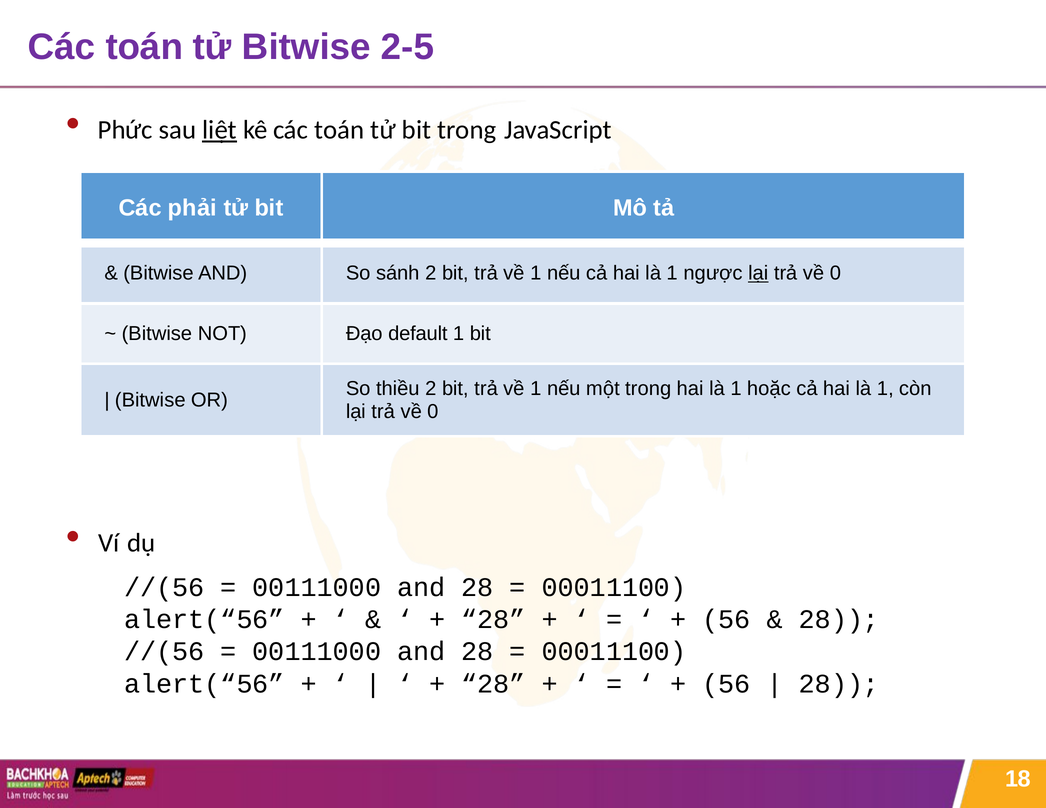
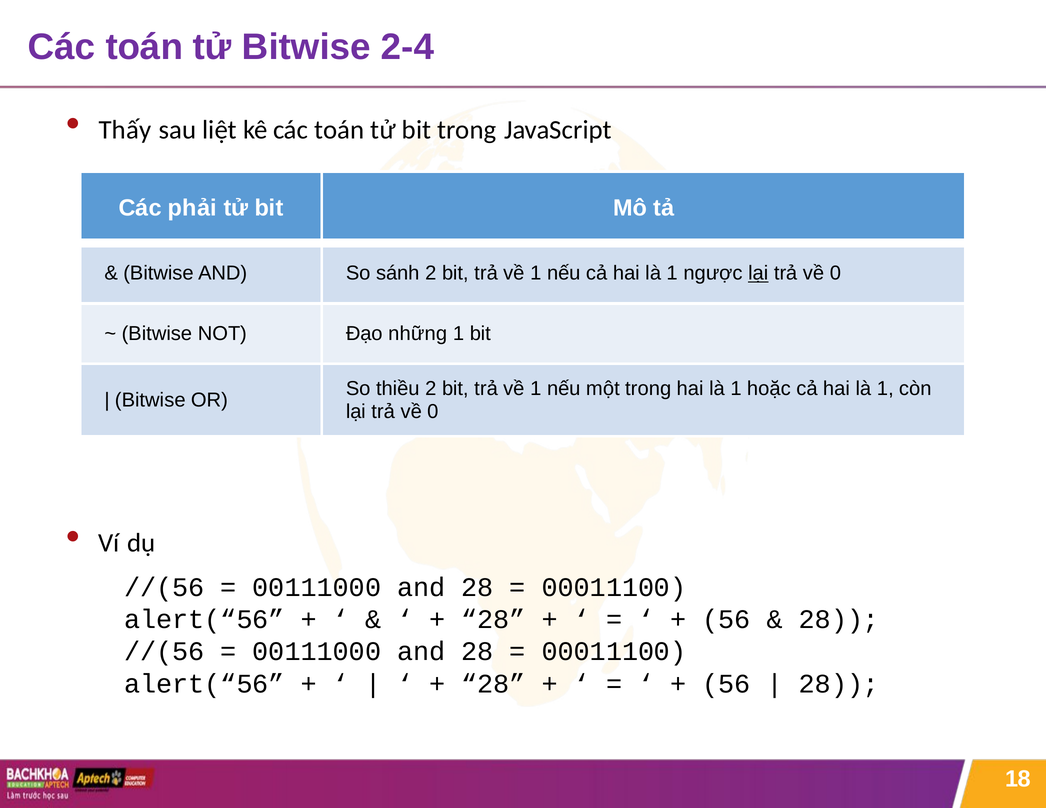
2-5: 2-5 -> 2-4 (407, 47)
Phức: Phức -> Thấy (125, 130)
liệt underline: present -> none (220, 130)
default: default -> những (418, 334)
